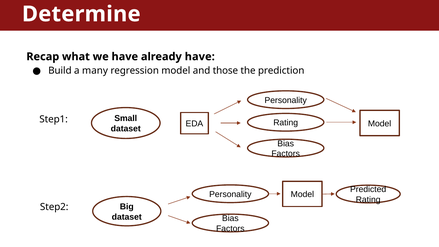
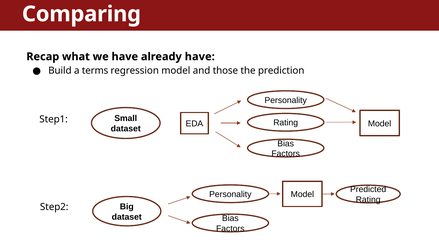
Determine: Determine -> Comparing (81, 14)
many: many -> terms (95, 71)
